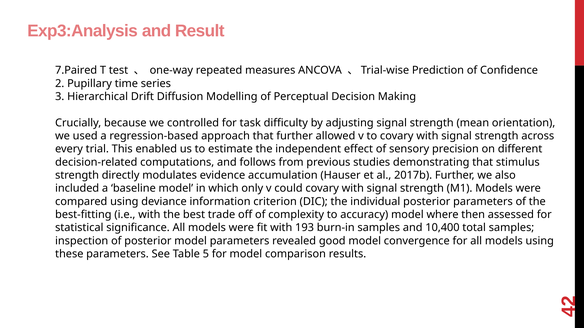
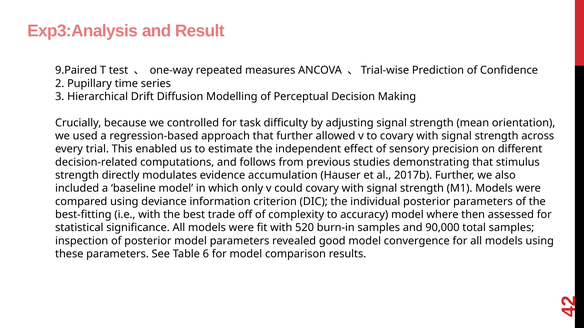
7.Paired: 7.Paired -> 9.Paired (76, 70)
193: 193 -> 520 (305, 228)
10,400: 10,400 -> 90,000 (442, 228)
5: 5 -> 6 (206, 254)
